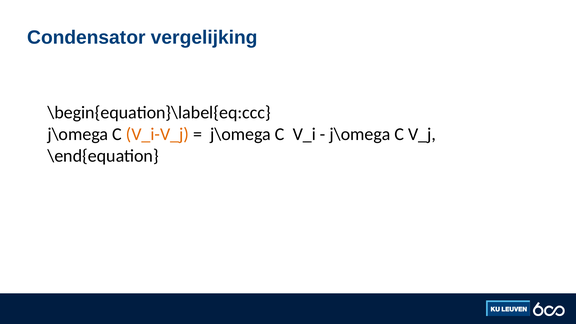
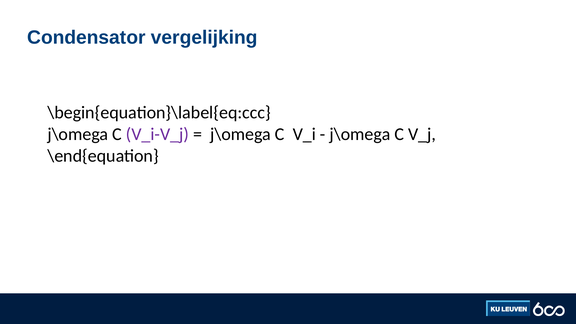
V_i-V_j colour: orange -> purple (157, 134)
